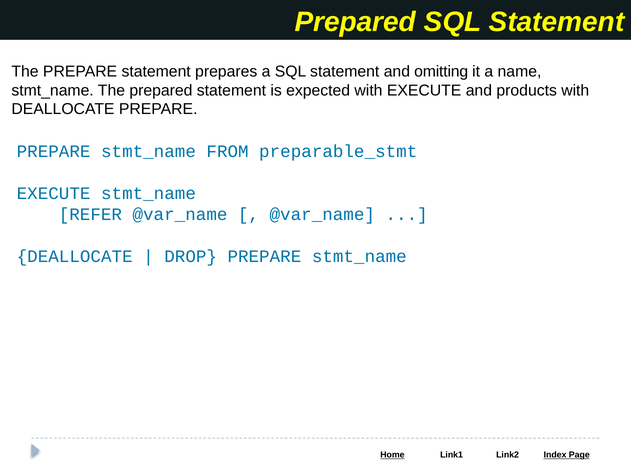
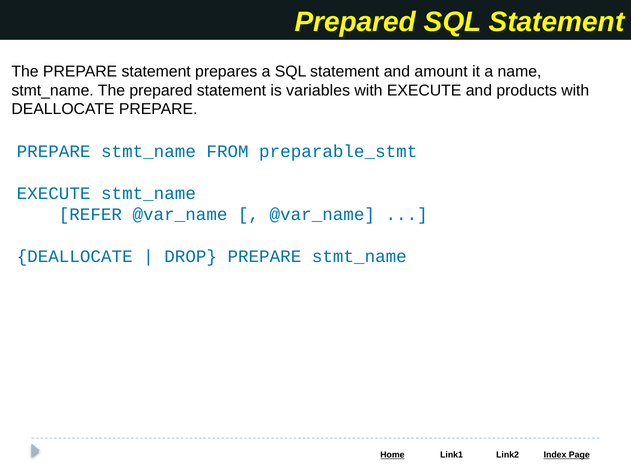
omitting: omitting -> amount (441, 71)
expected: expected -> variables (318, 90)
